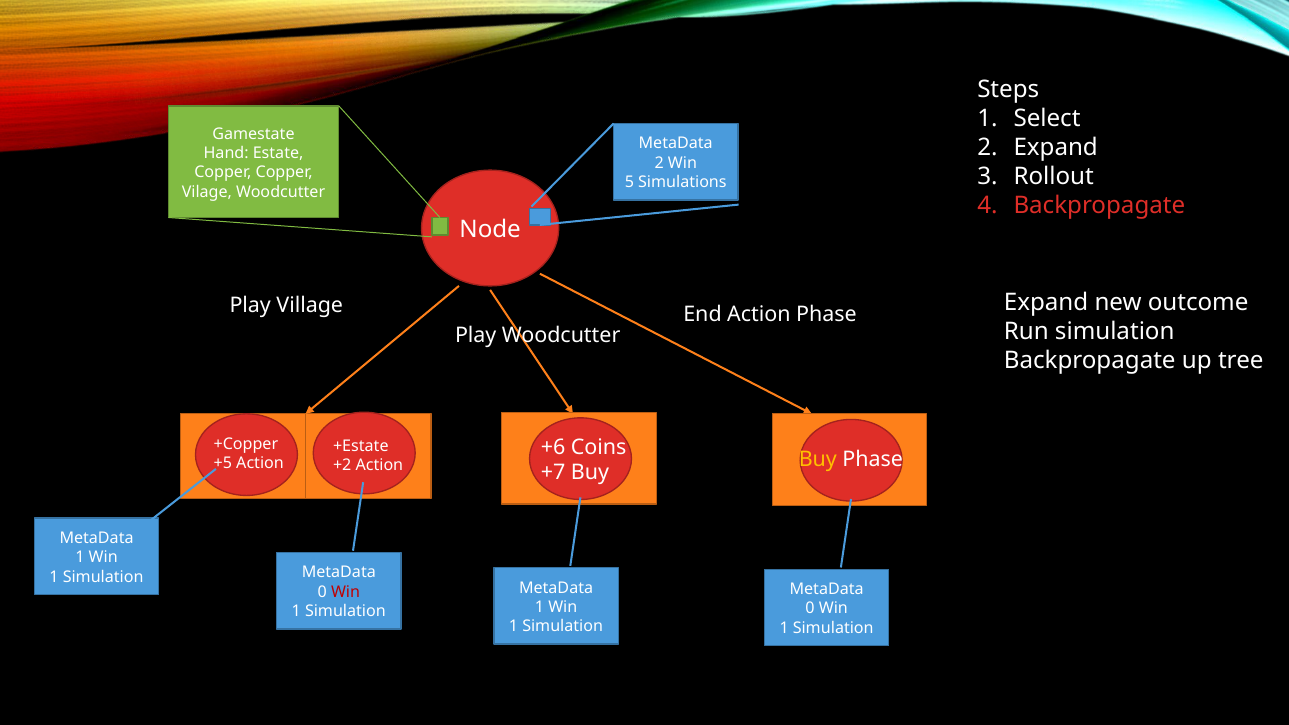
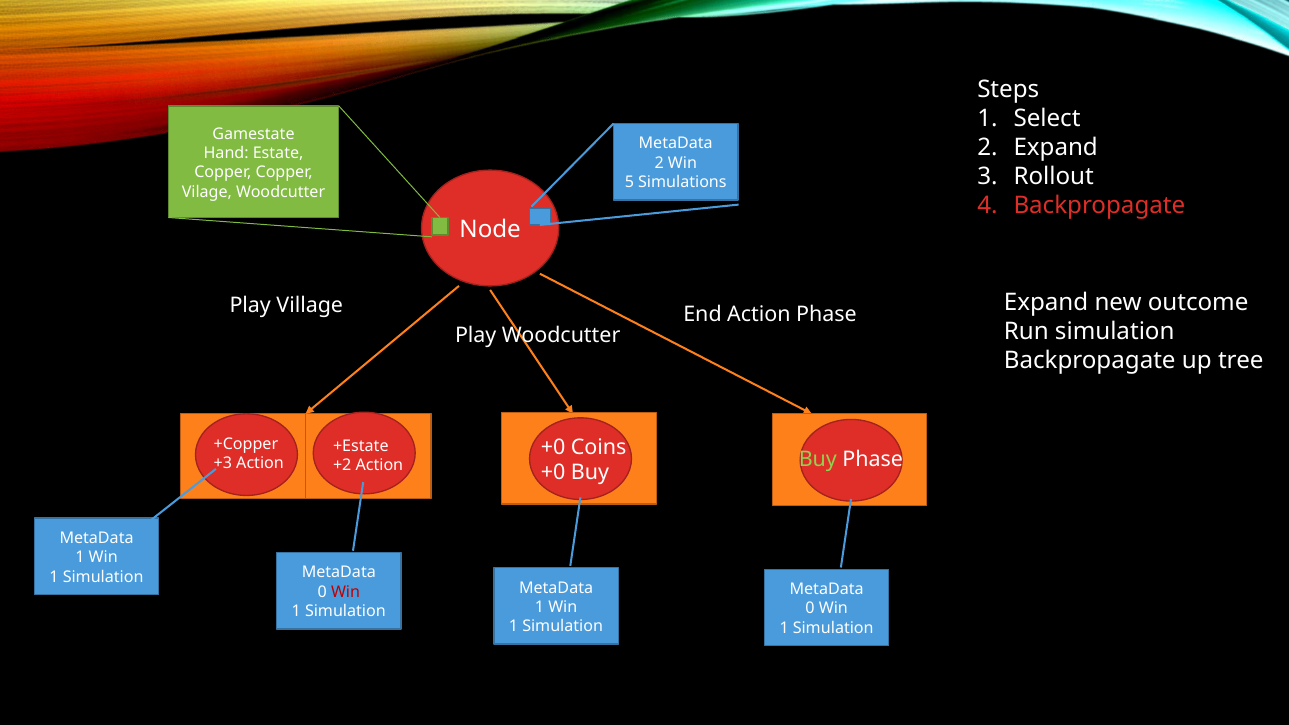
+6: +6 -> +0 (553, 447)
Buy colour: yellow -> light green (818, 460)
+5: +5 -> +3 (223, 463)
+7: +7 -> +0 (553, 473)
